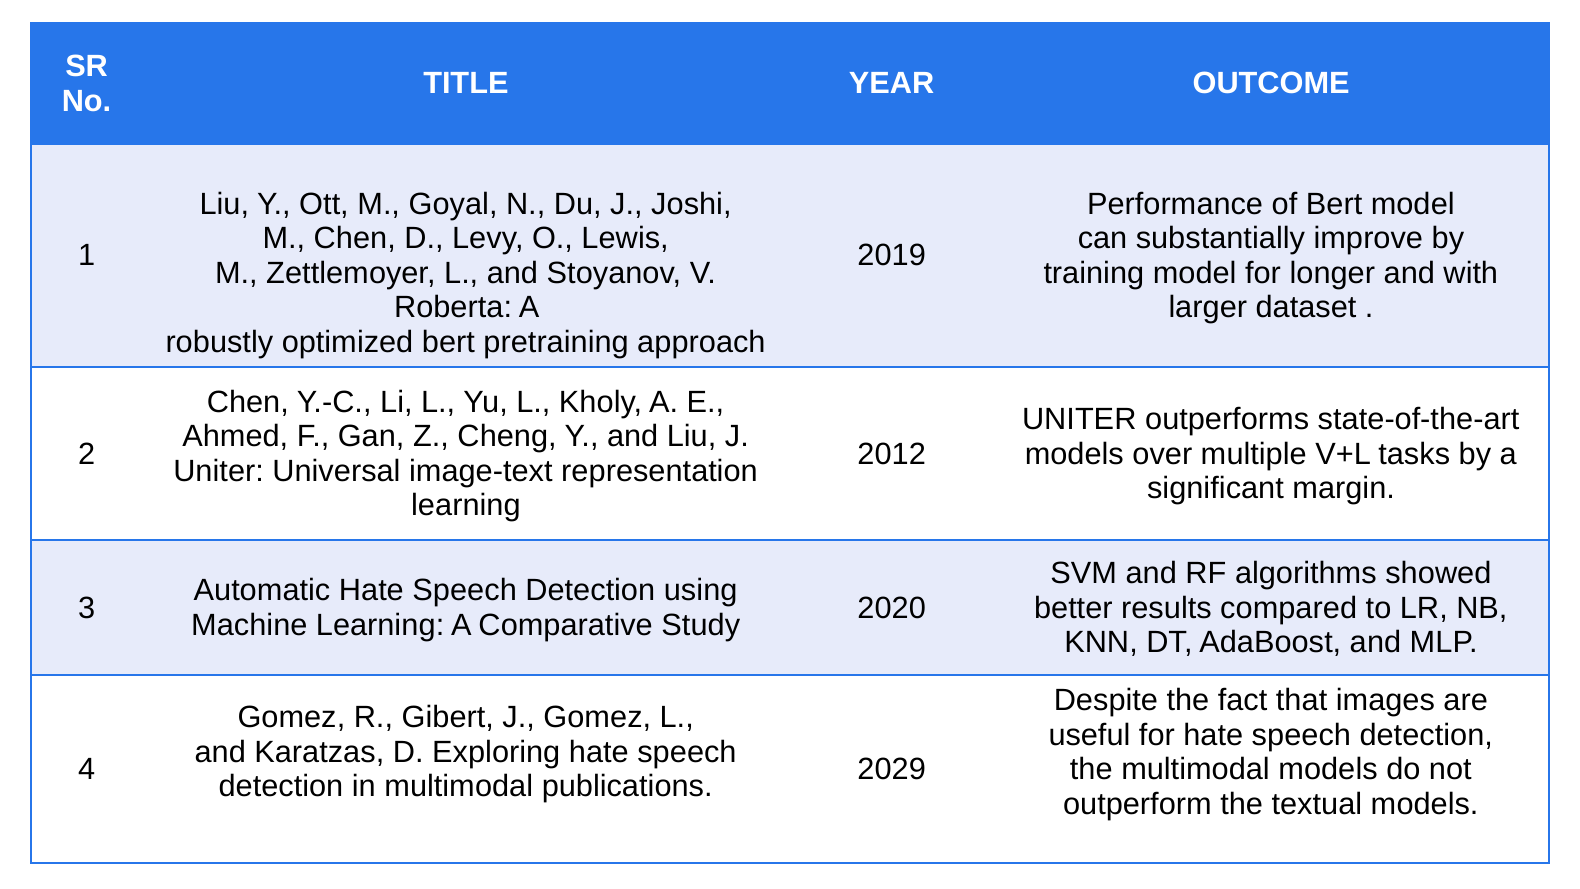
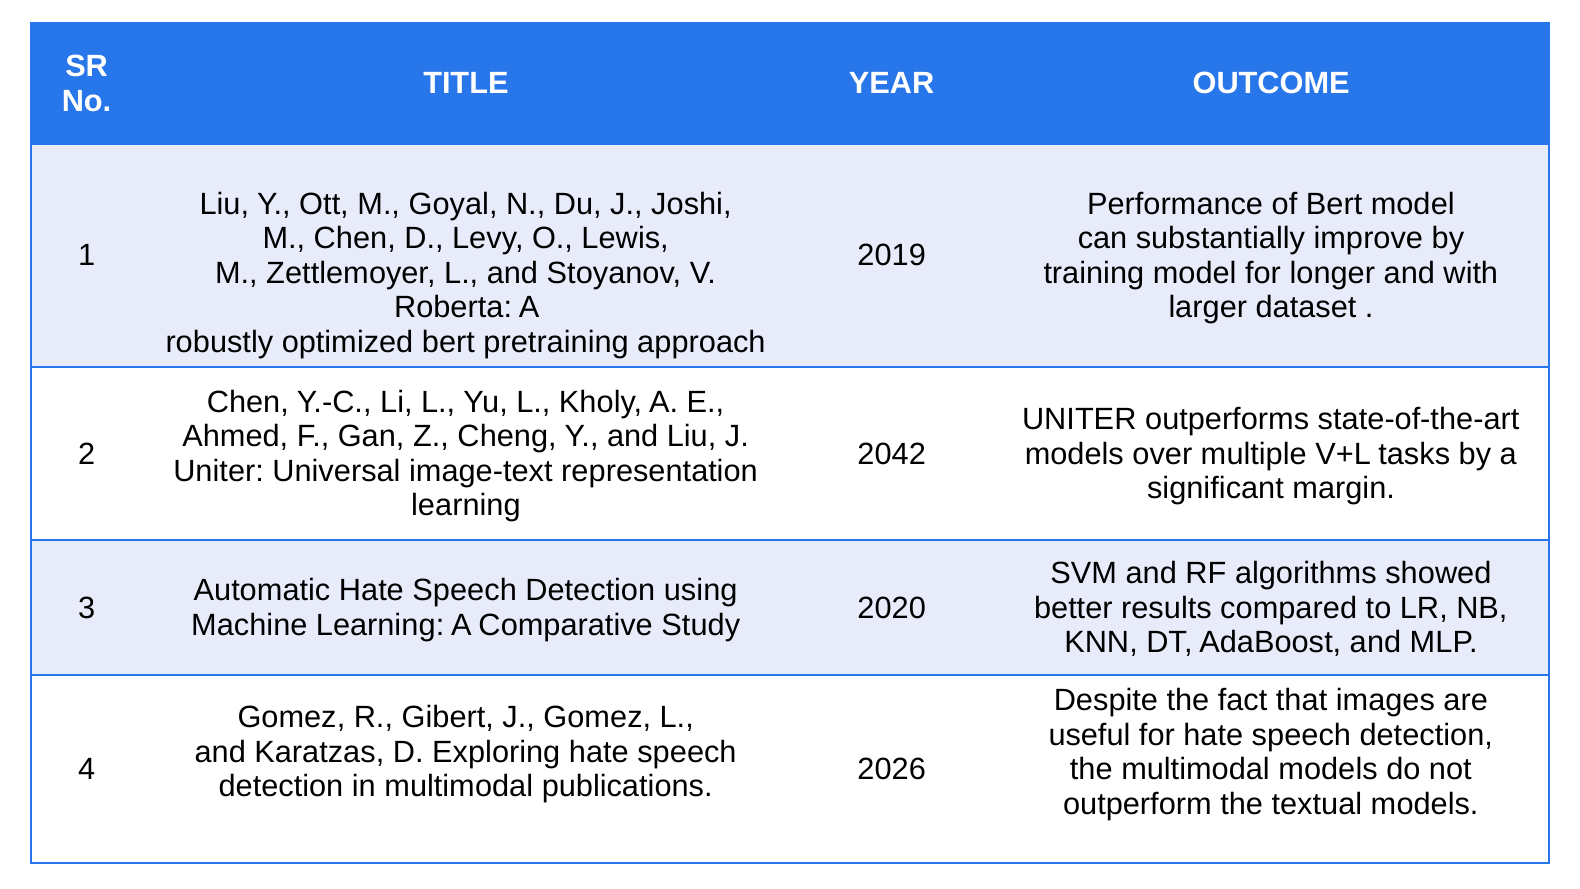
2012: 2012 -> 2042 (892, 454)
2029: 2029 -> 2026 (892, 769)
